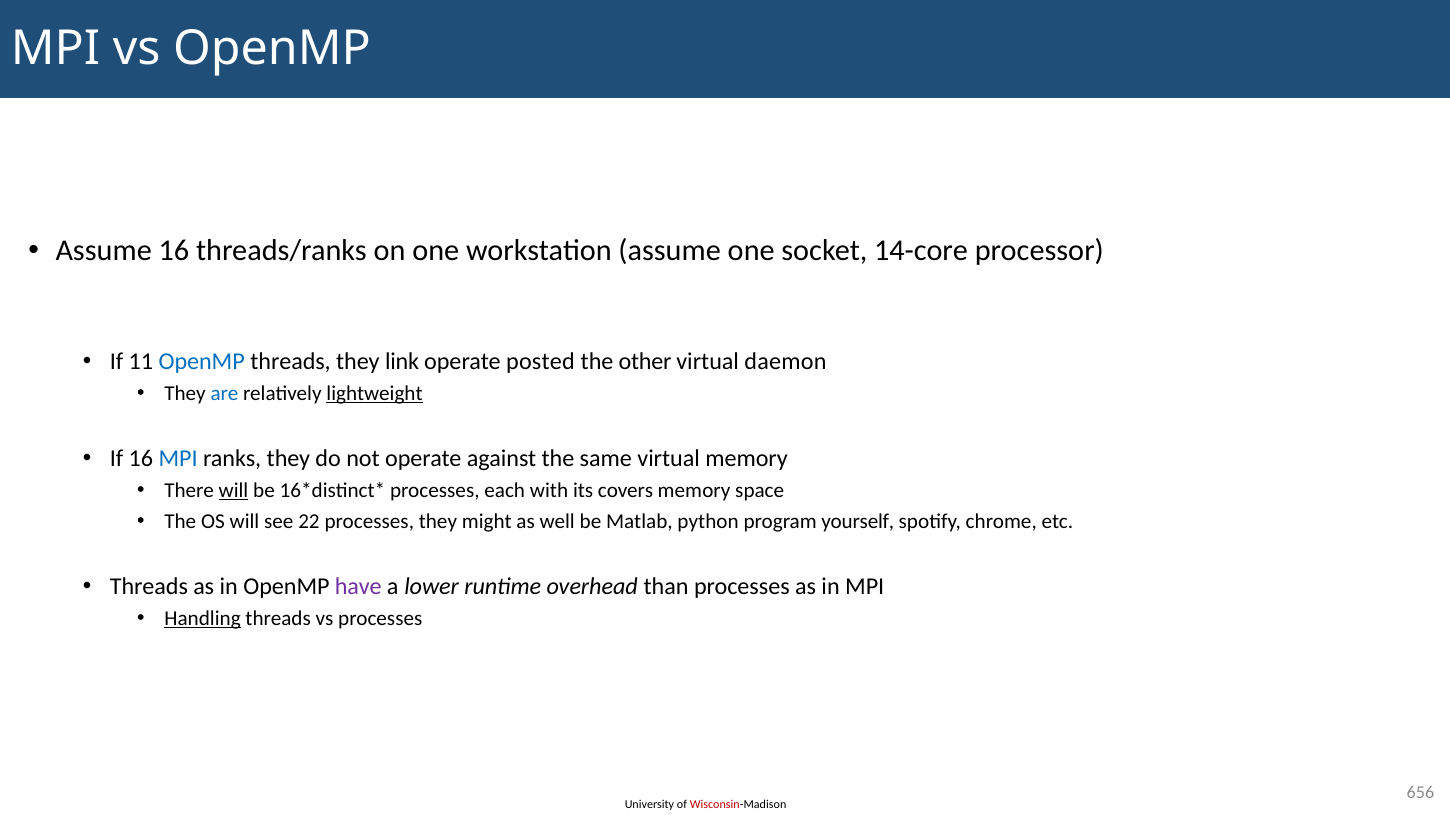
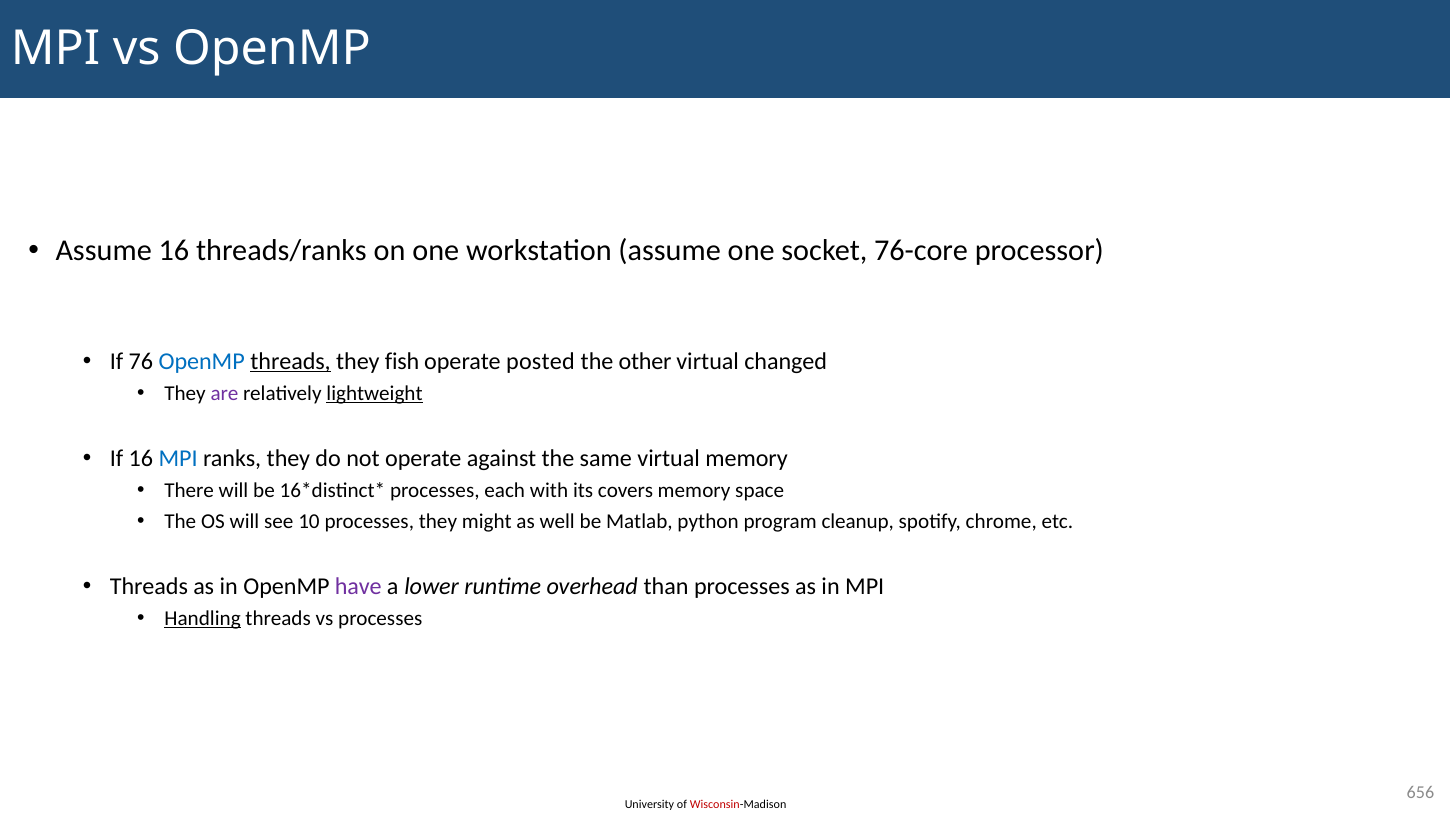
14-core: 14-core -> 76-core (921, 251)
11: 11 -> 76 (141, 361)
threads underline: none -> present (291, 361)
link: link -> fish (402, 361)
daemon: daemon -> changed (786, 361)
are colour: blue -> purple (224, 393)
will underline: present -> none (233, 491)
22: 22 -> 10 (309, 521)
yourself: yourself -> cleanup (858, 521)
